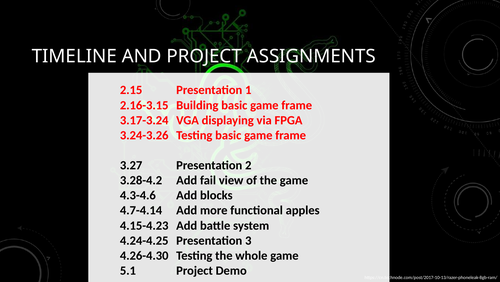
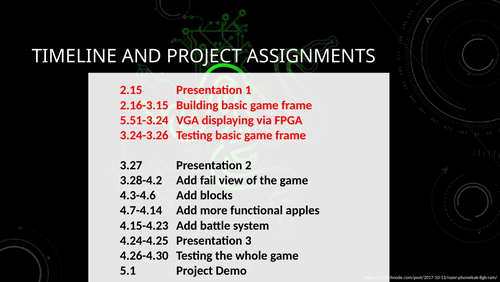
3.17-3.24: 3.17-3.24 -> 5.51-3.24 (144, 120)
